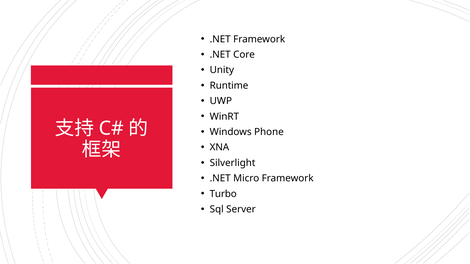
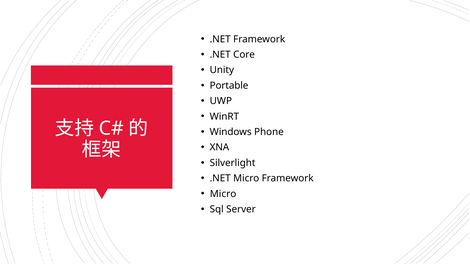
Runtime: Runtime -> Portable (229, 86)
Turbo: Turbo -> Micro (223, 194)
